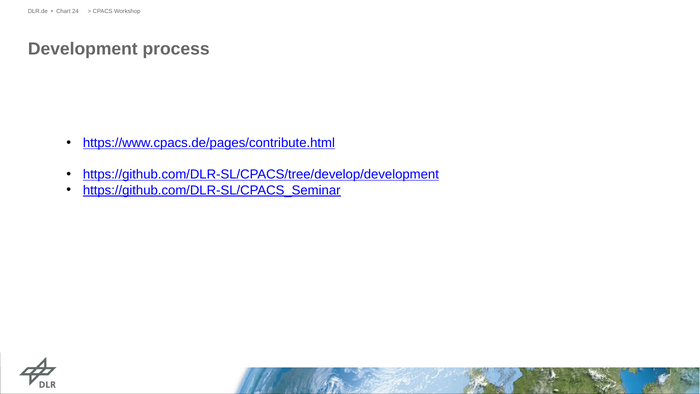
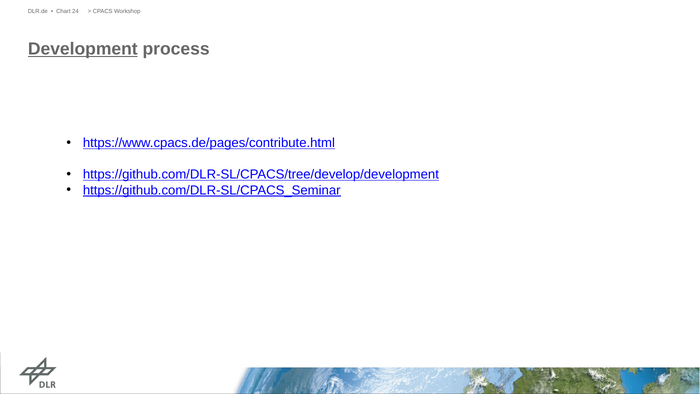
Development underline: none -> present (83, 49)
